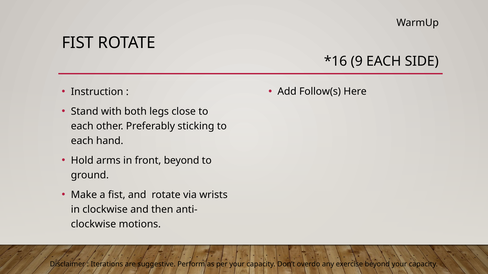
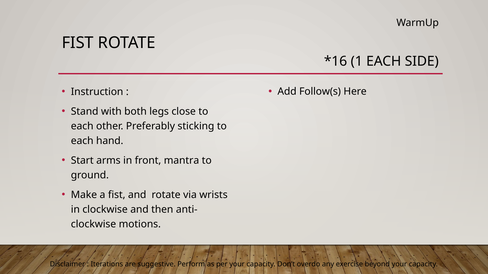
9: 9 -> 1 (357, 61)
Hold: Hold -> Start (82, 161)
front beyond: beyond -> mantra (181, 161)
